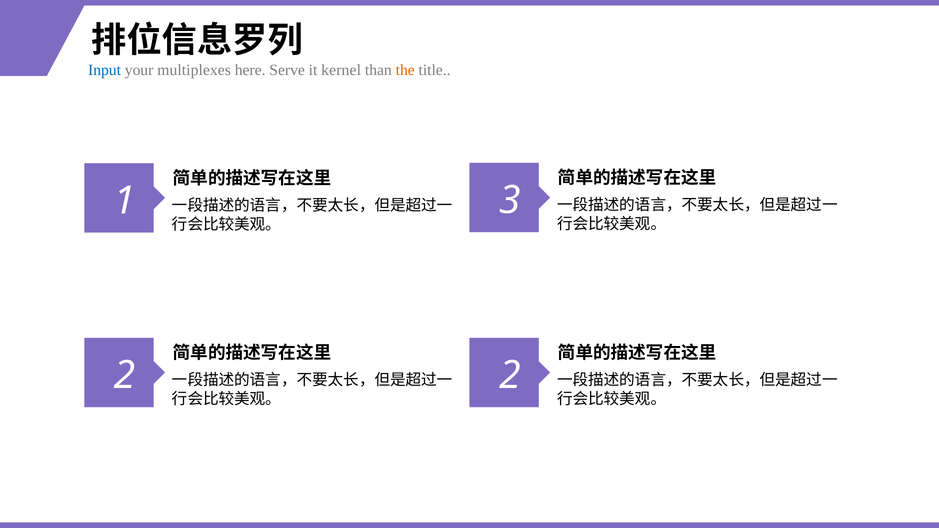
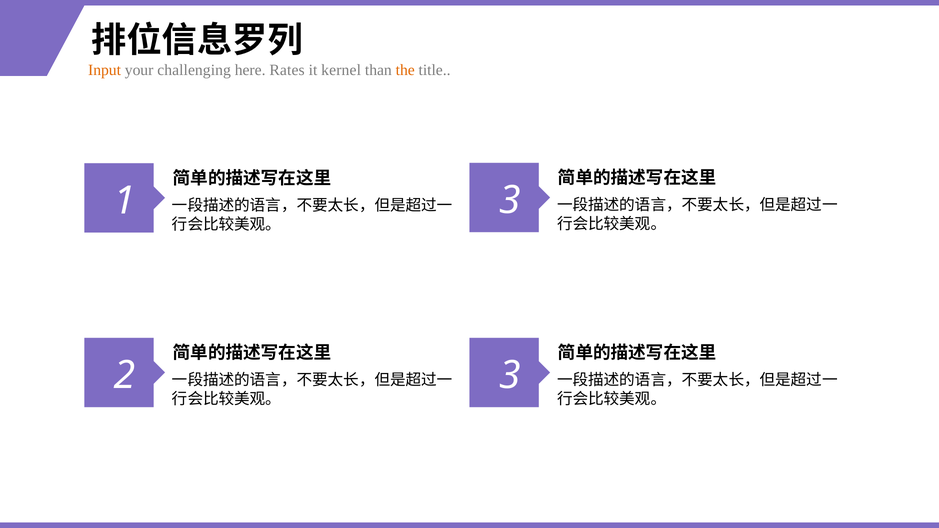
Input colour: blue -> orange (105, 70)
multiplexes: multiplexes -> challenging (194, 70)
Serve: Serve -> Rates (287, 70)
2: 2 -> 3 (510, 375)
